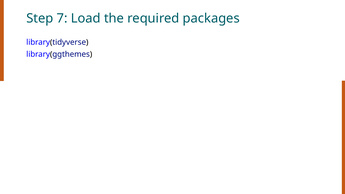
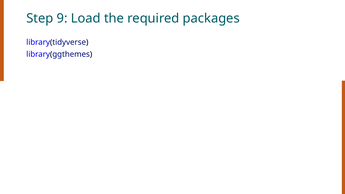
7: 7 -> 9 (62, 18)
